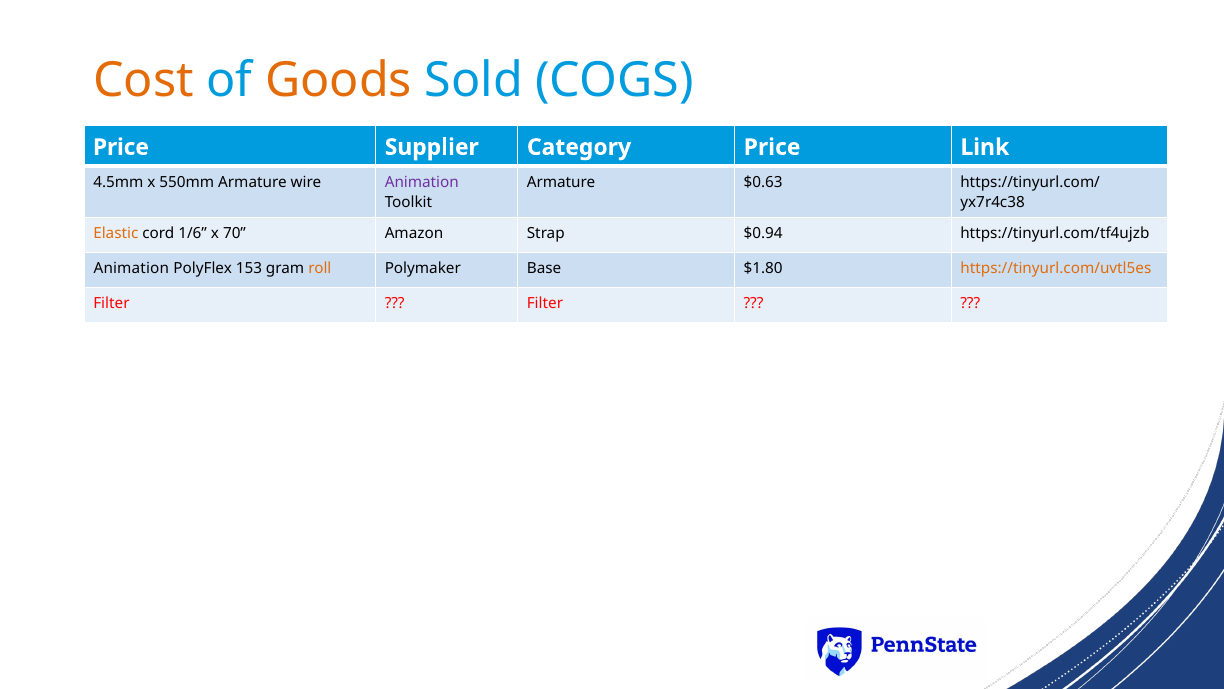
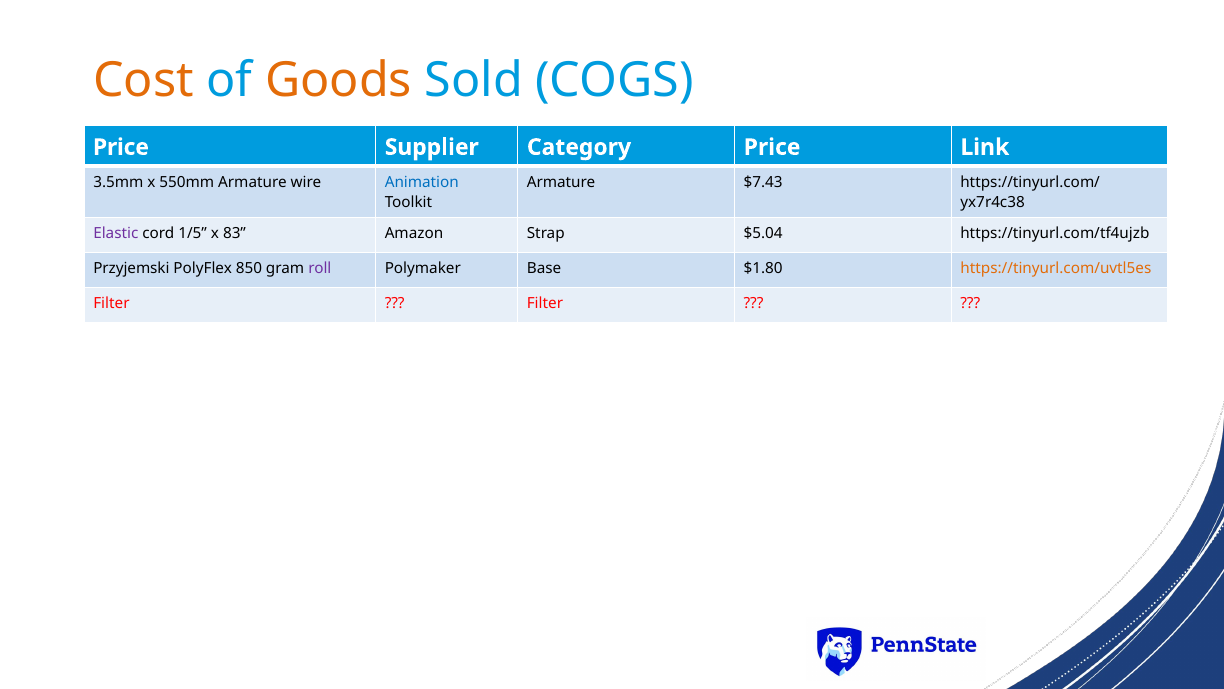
4.5mm: 4.5mm -> 3.5mm (118, 182)
Animation colour: purple -> blue (422, 182)
$0.63: $0.63 -> $7.43 (763, 182)
Elastic colour: orange -> purple (116, 233)
1/6: 1/6 -> 1/5 (193, 233)
70: 70 -> 83 (235, 233)
$0.94: $0.94 -> $5.04 (763, 233)
Animation: Animation -> Przyjemski (131, 268)
153: 153 -> 850 (249, 268)
roll colour: orange -> purple (320, 268)
